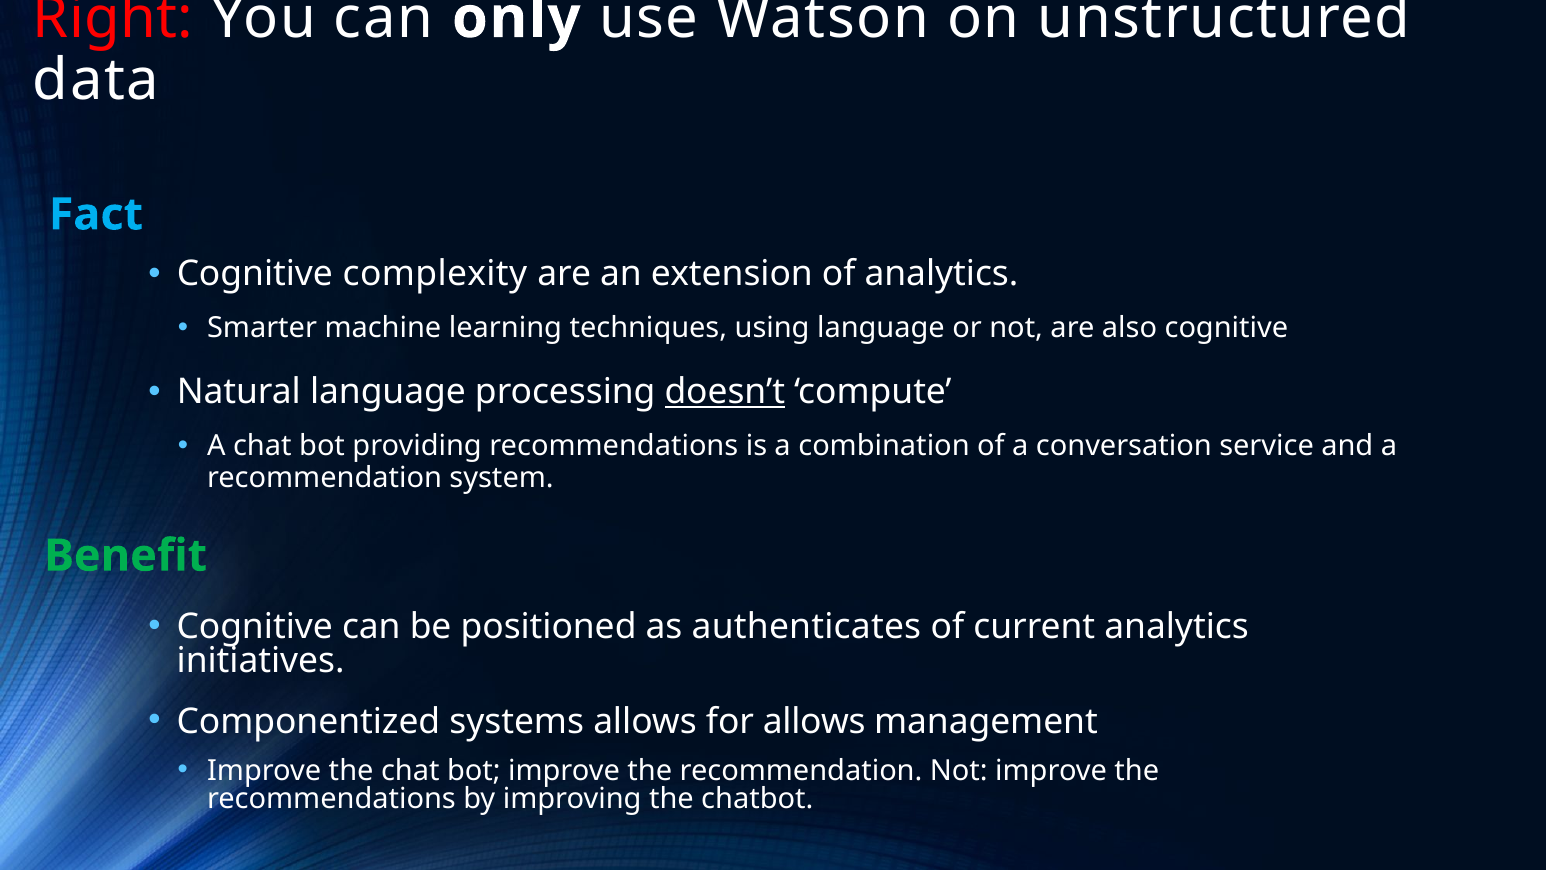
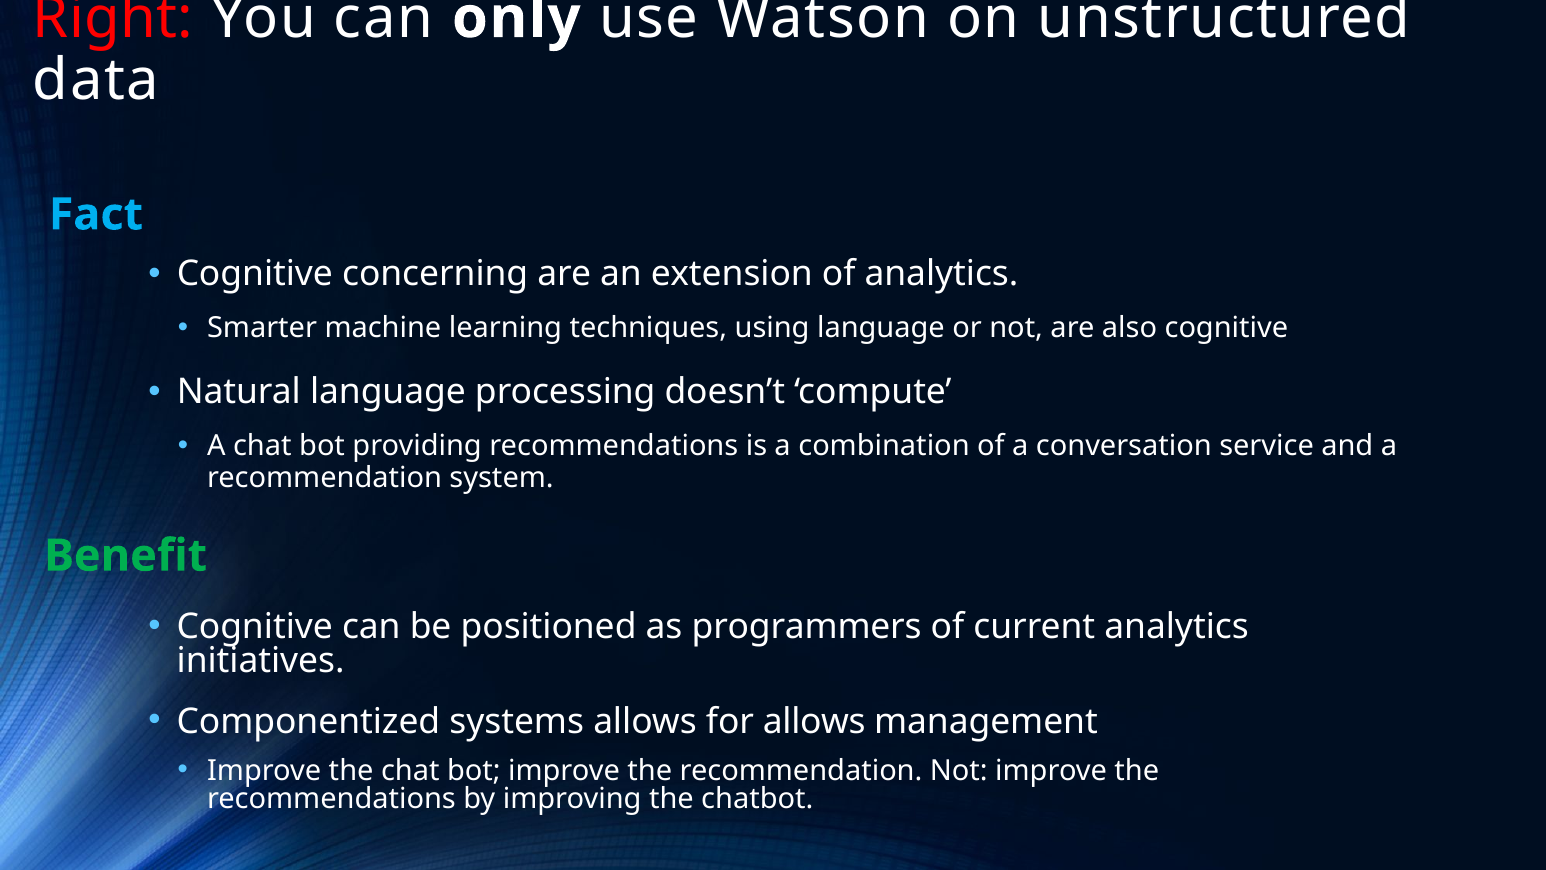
complexity: complexity -> concerning (435, 274)
doesn’t underline: present -> none (725, 392)
authenticates: authenticates -> programmers (807, 626)
